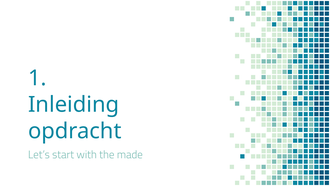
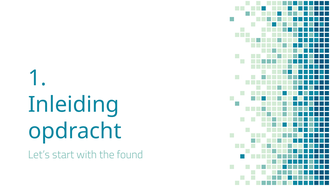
made: made -> found (130, 154)
